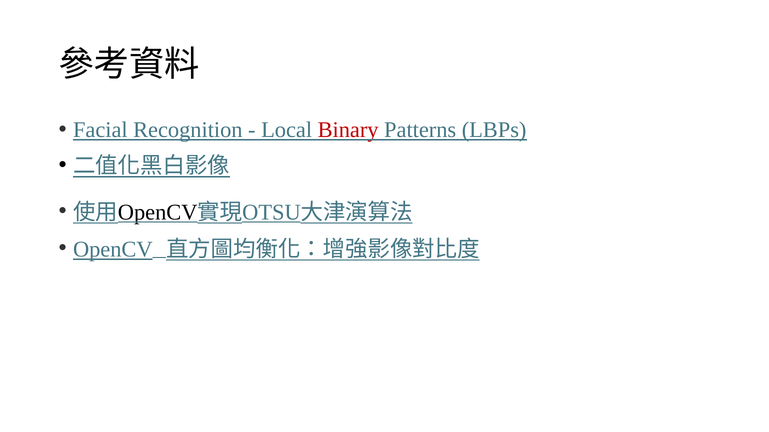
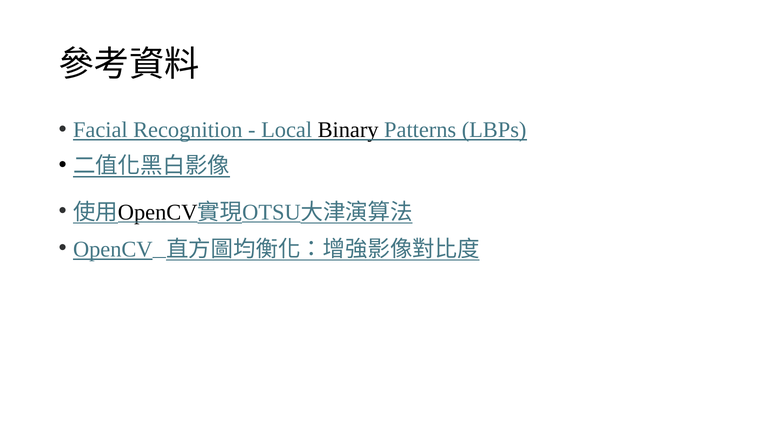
Binary colour: red -> black (348, 130)
